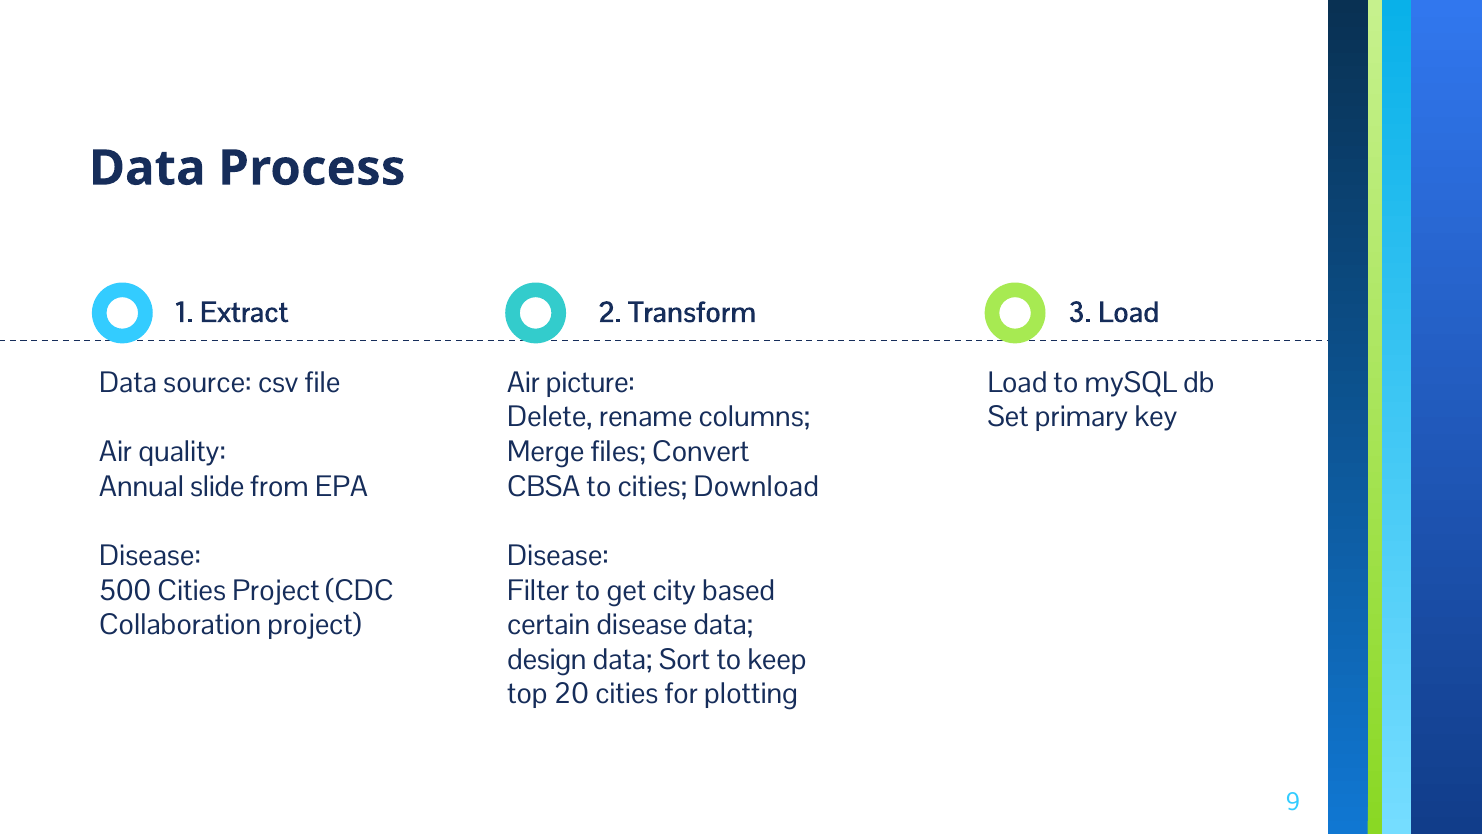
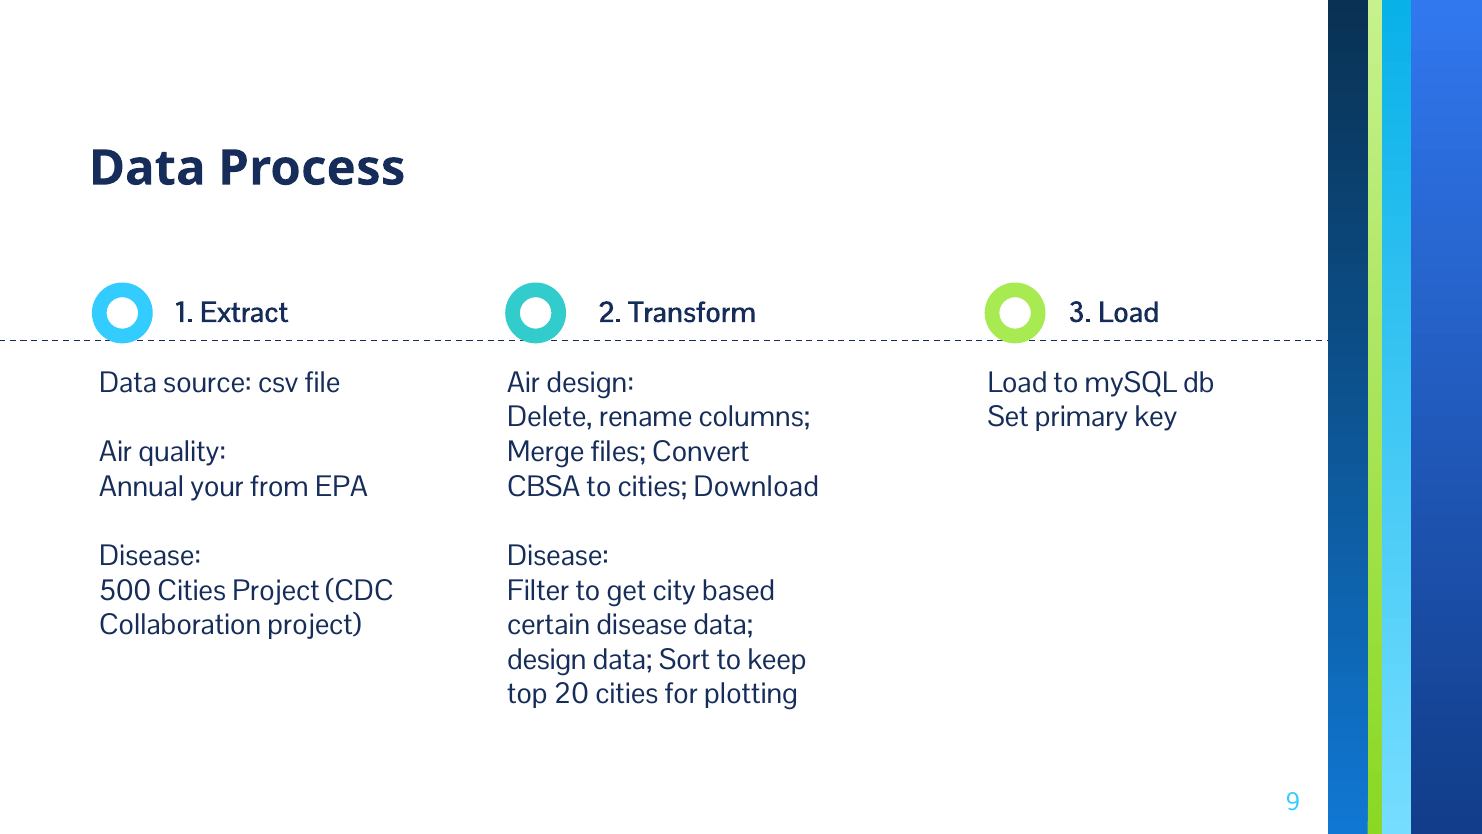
Air picture: picture -> design (590, 383)
slide: slide -> your (217, 486)
